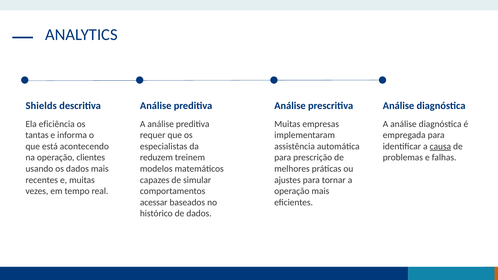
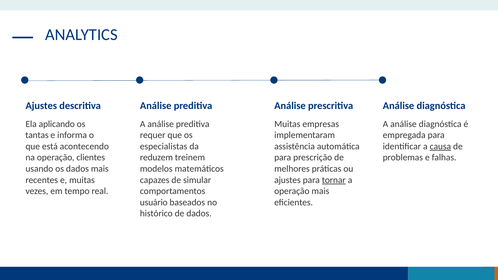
Shields: Shields -> Ajustes (41, 106)
eficiência: eficiência -> aplicando (57, 124)
tornar underline: none -> present (334, 180)
acessar: acessar -> usuário (154, 202)
